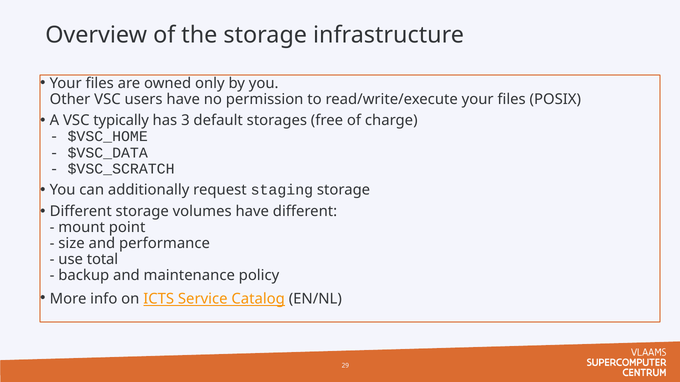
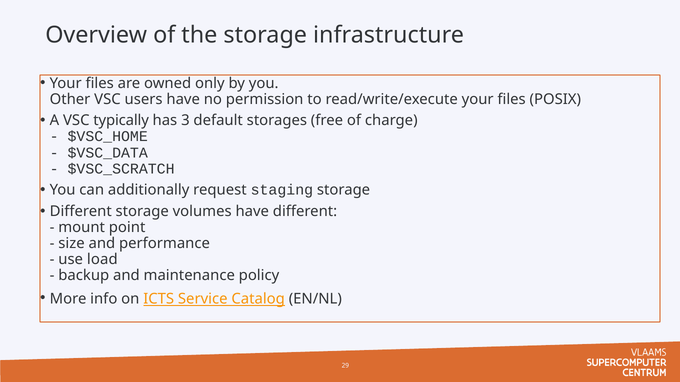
total: total -> load (102, 260)
